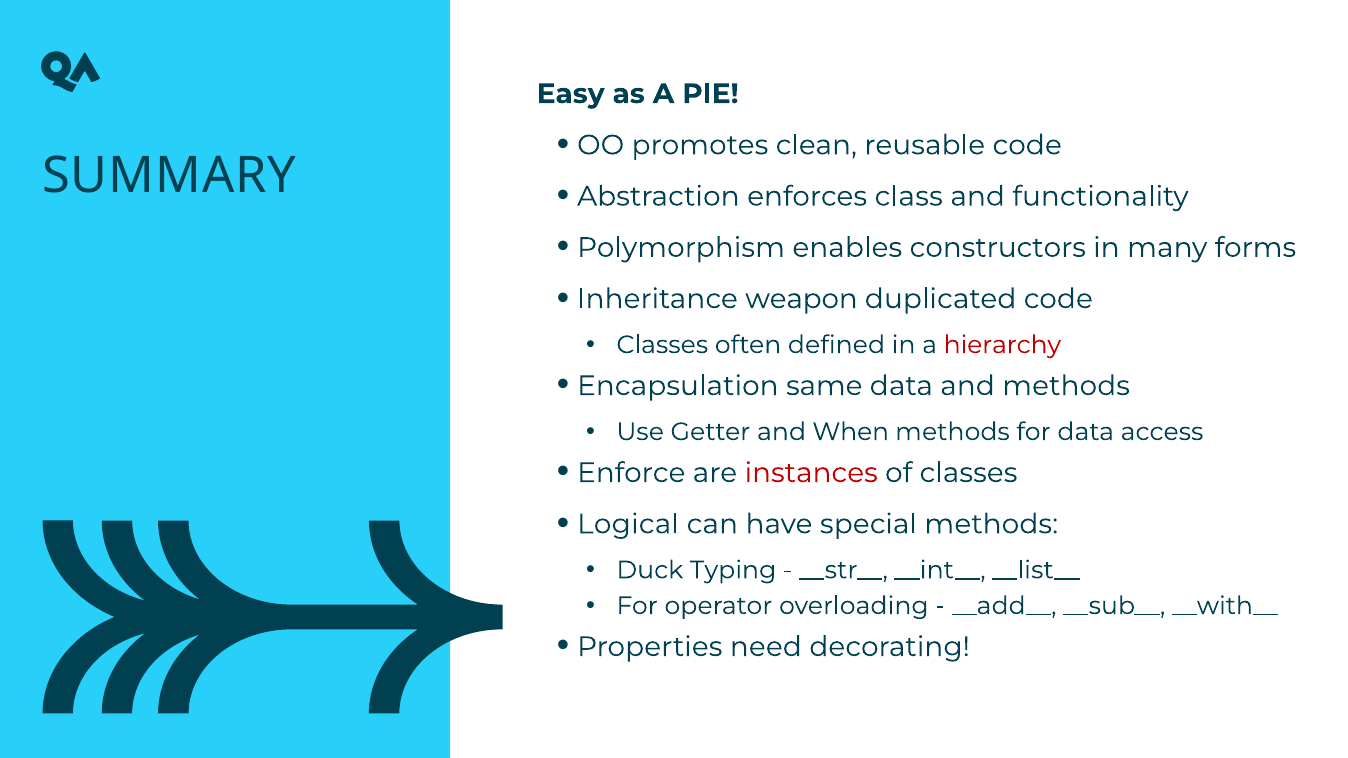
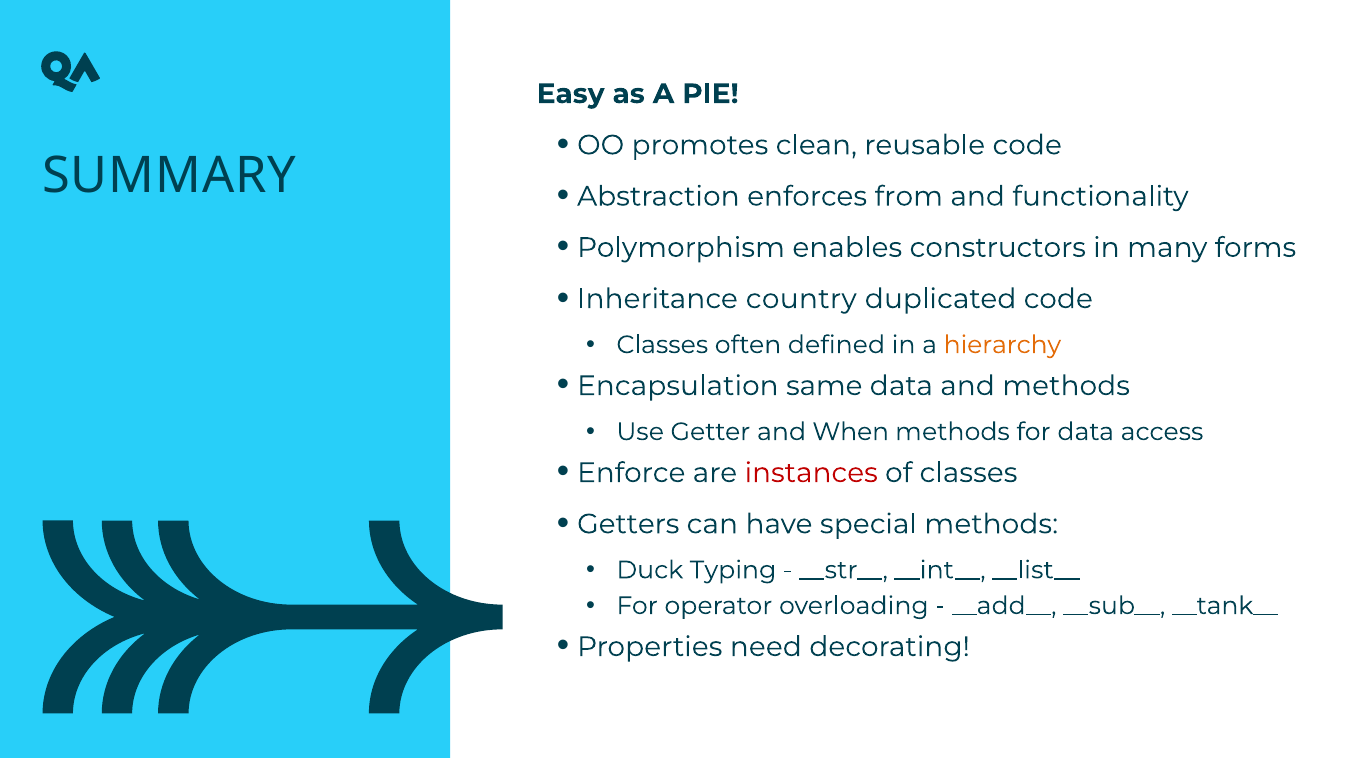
class: class -> from (909, 196)
weapon: weapon -> country (801, 299)
hierarchy colour: red -> orange (1002, 345)
Logical: Logical -> Getters (628, 524)
__with__: __with__ -> __tank__ (1225, 606)
